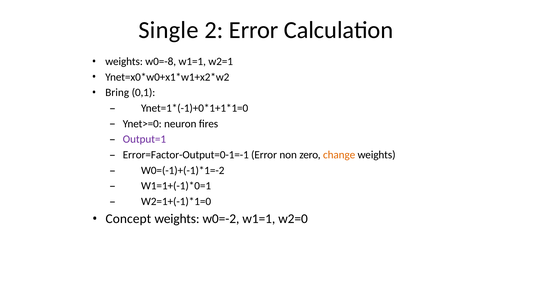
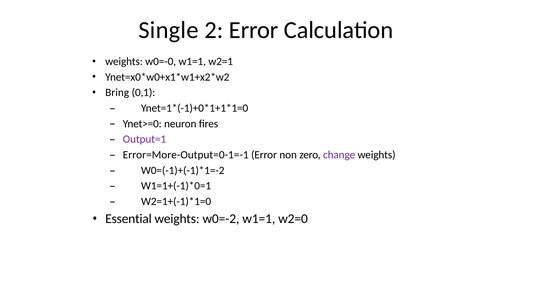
w0=-8: w0=-8 -> w0=-0 (161, 61)
Error=Factor-Output=0-1=-1: Error=Factor-Output=0-1=-1 -> Error=More-Output=0-1=-1 (186, 155)
change colour: orange -> purple (339, 155)
Concept: Concept -> Essential (128, 219)
